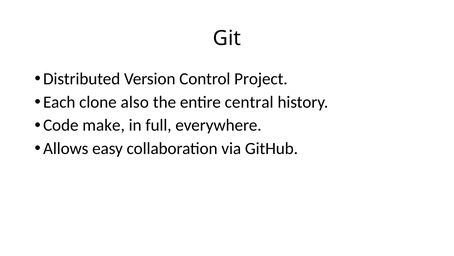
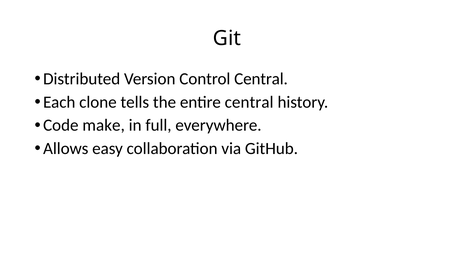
Control Project: Project -> Central (261, 79)
also: also -> tells (135, 102)
